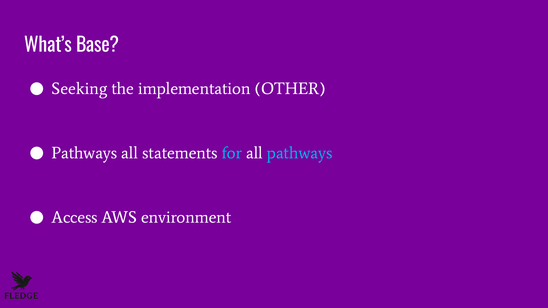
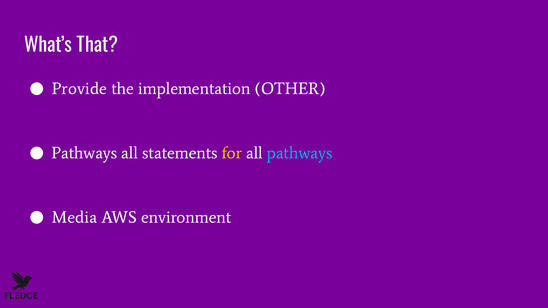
Base: Base -> That (97, 45)
Seeking: Seeking -> Provide (79, 89)
for colour: light blue -> yellow (232, 153)
Access: Access -> Media (74, 217)
